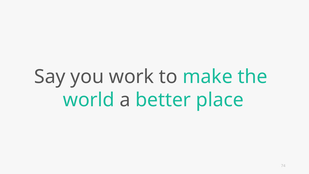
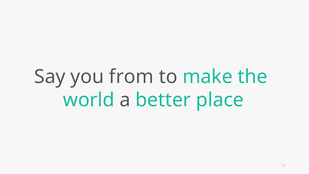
work: work -> from (131, 77)
